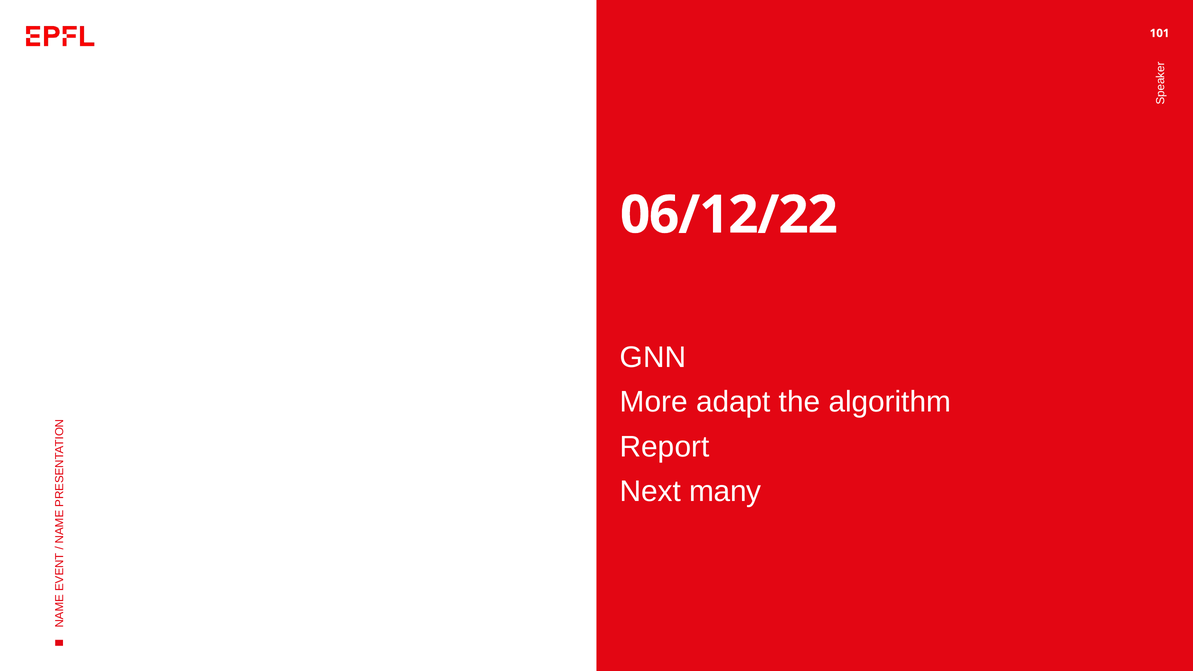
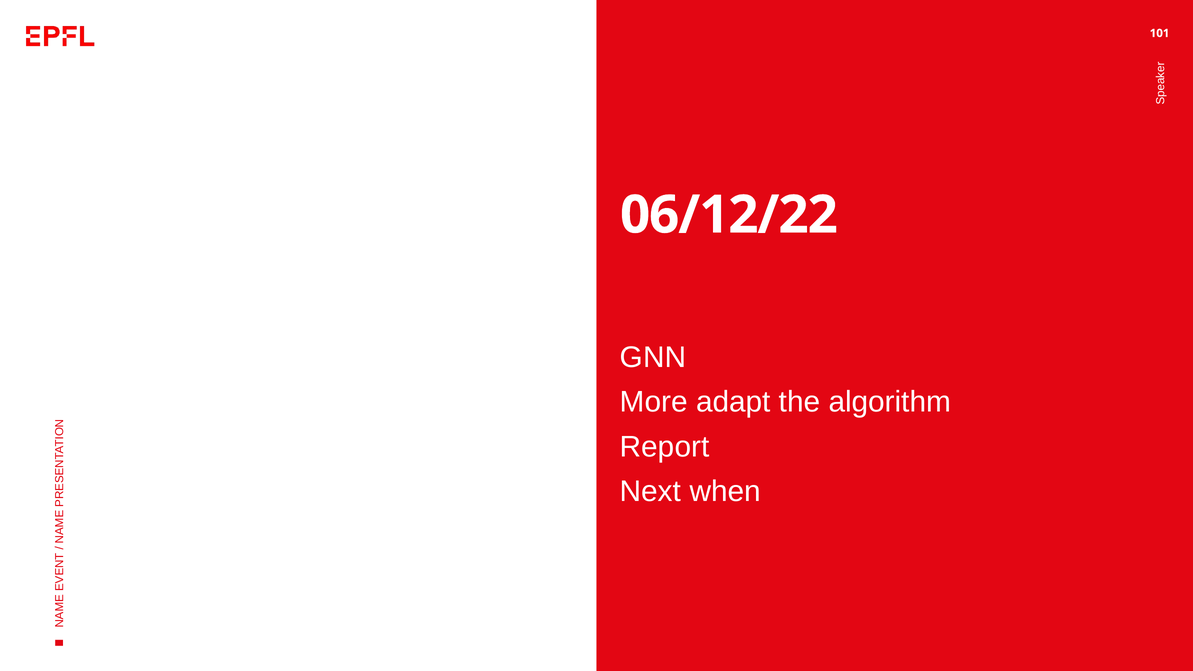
many: many -> when (725, 491)
